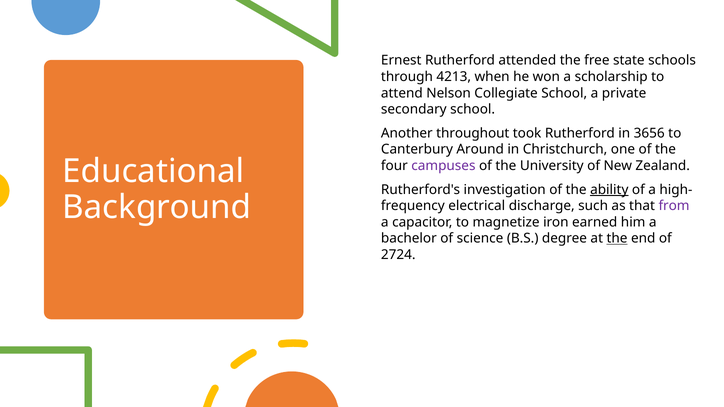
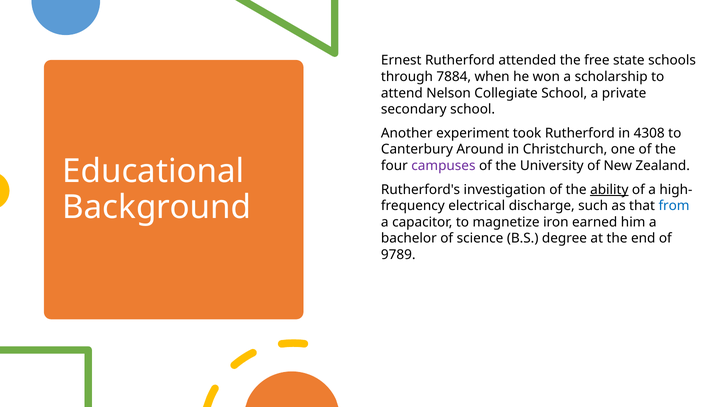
4213: 4213 -> 7884 (454, 77)
throughout: throughout -> experiment (473, 133)
3656: 3656 -> 4308 (649, 133)
from colour: purple -> blue (674, 206)
the underline: present -> none (617, 239)
2724: 2724 -> 9789 (398, 255)
